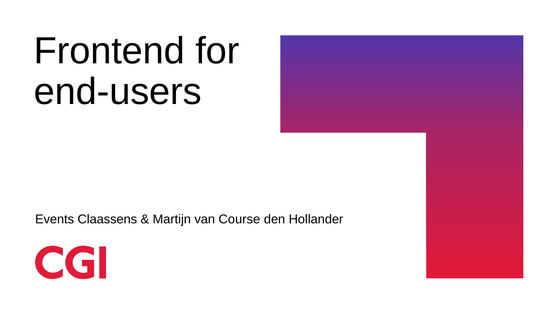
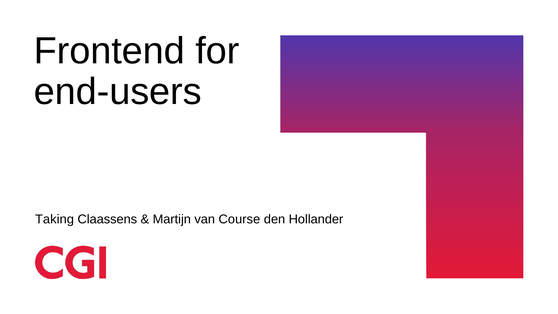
Events: Events -> Taking (55, 219)
